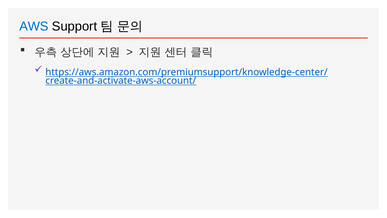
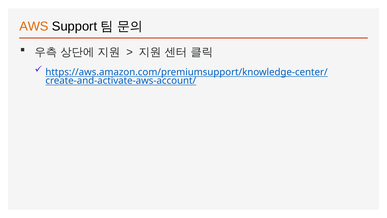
AWS colour: blue -> orange (34, 26)
